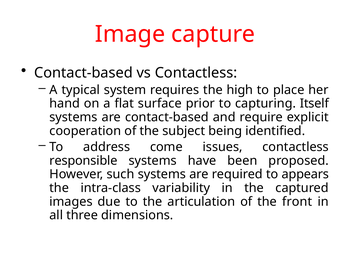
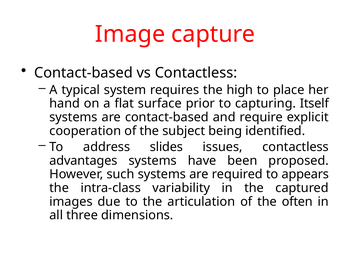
come: come -> slides (166, 147)
responsible: responsible -> advantages (83, 160)
front: front -> often (297, 201)
